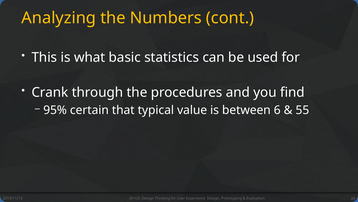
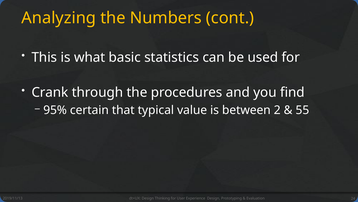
6: 6 -> 2 (277, 110)
